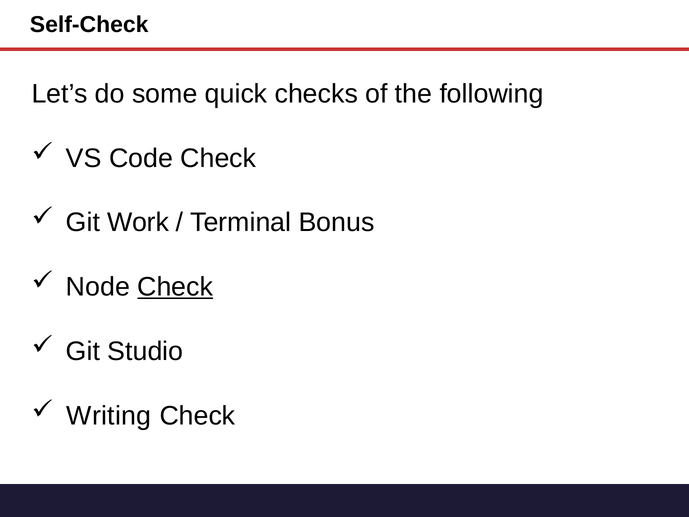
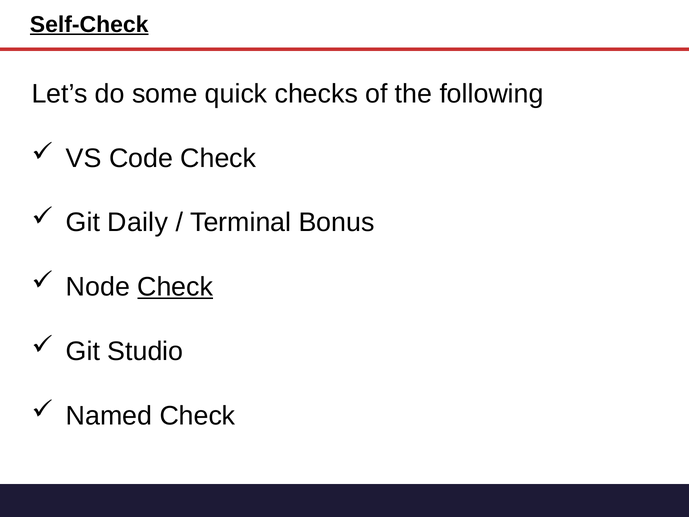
Self-Check underline: none -> present (89, 24)
Work: Work -> Daily (138, 222)
Writing: Writing -> Named (109, 415)
